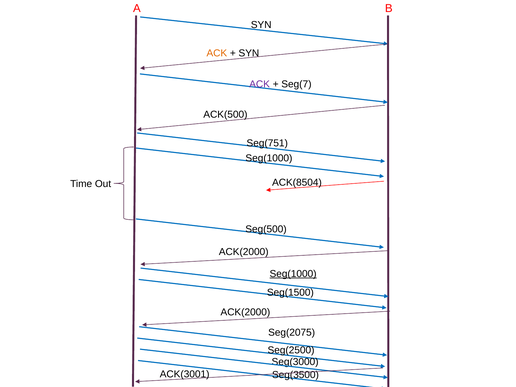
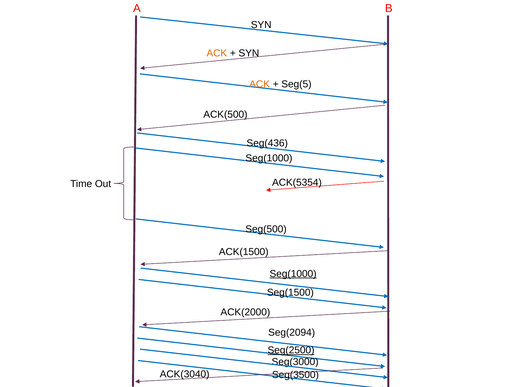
ACK colour: purple -> orange (260, 84)
Seg(7: Seg(7 -> Seg(5 (296, 84)
Seg(751: Seg(751 -> Seg(436 (267, 143)
ACK(8504: ACK(8504 -> ACK(5354 (297, 183)
ACK(2000: ACK(2000 -> ACK(1500 (244, 252)
Seg(2075: Seg(2075 -> Seg(2094 (292, 332)
Seg(2500 underline: none -> present (291, 350)
ACK(3001: ACK(3001 -> ACK(3040 (185, 374)
